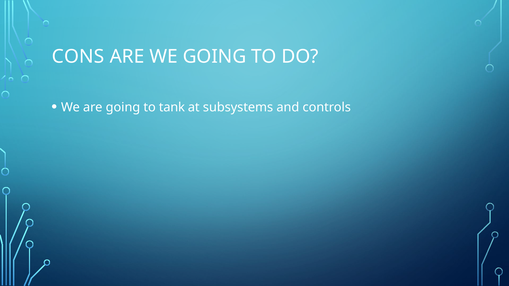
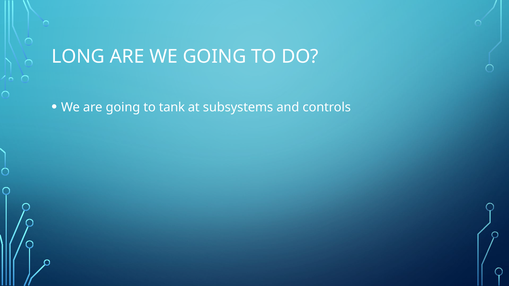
CONS: CONS -> LONG (78, 57)
